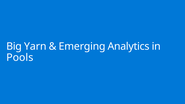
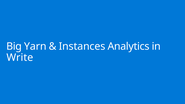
Emerging: Emerging -> Instances (82, 46)
Pools: Pools -> Write (20, 58)
